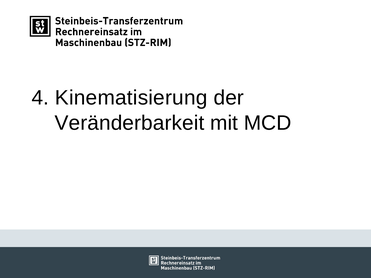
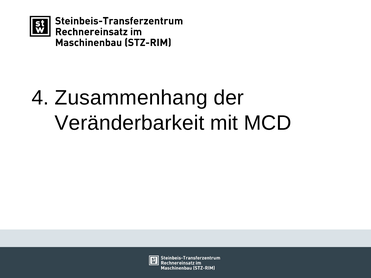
Kinematisierung: Kinematisierung -> Zusammenhang (131, 98)
